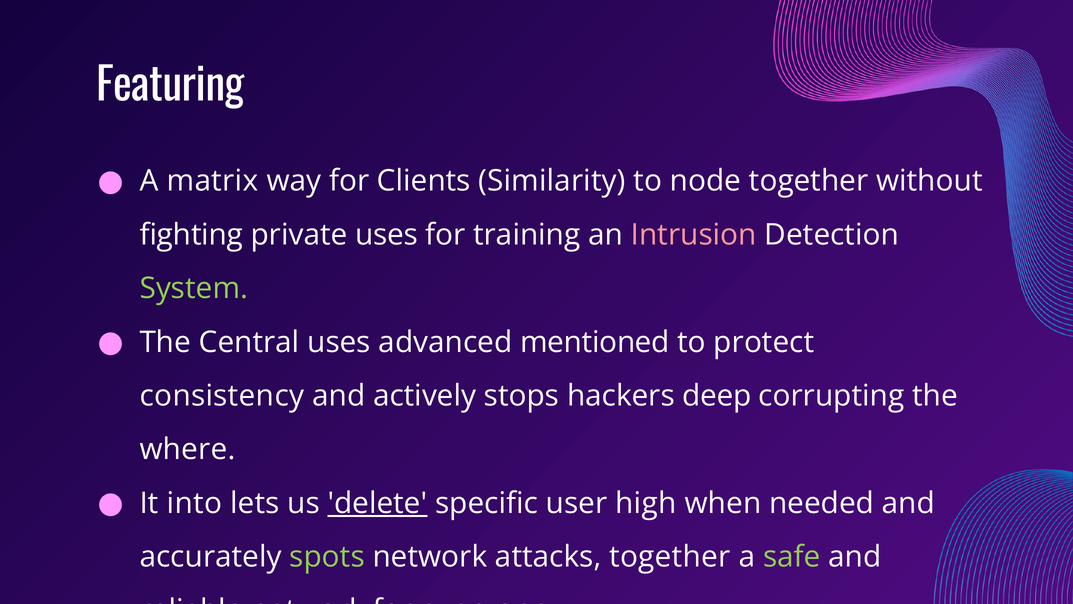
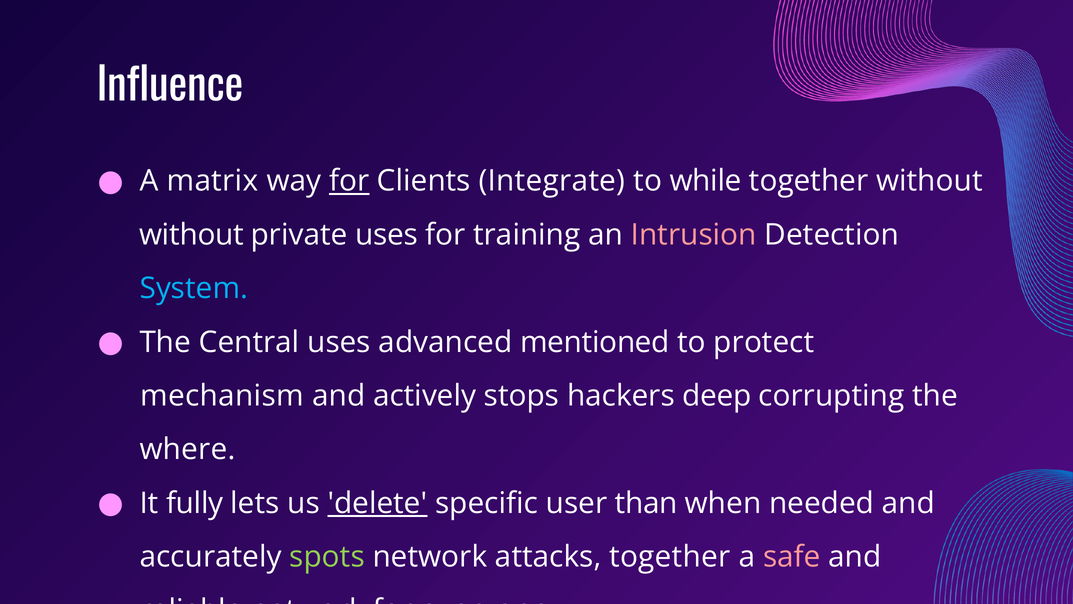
Featuring: Featuring -> Influence (170, 86)
for underline: none -> present (349, 181)
Similarity: Similarity -> Integrate (552, 181)
node: node -> while (706, 181)
fighting: fighting -> without (191, 235)
System colour: light green -> light blue (194, 288)
consistency: consistency -> mechanism (222, 396)
into: into -> fully (195, 503)
high: high -> than (646, 503)
safe colour: light green -> pink (792, 557)
